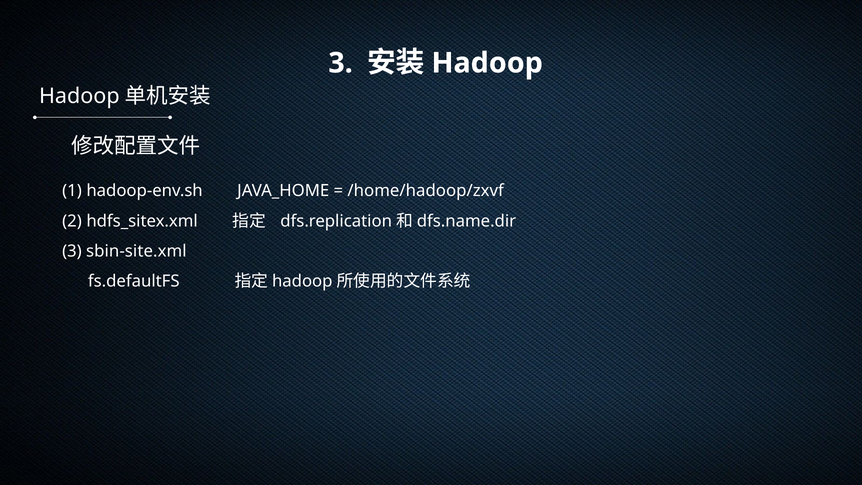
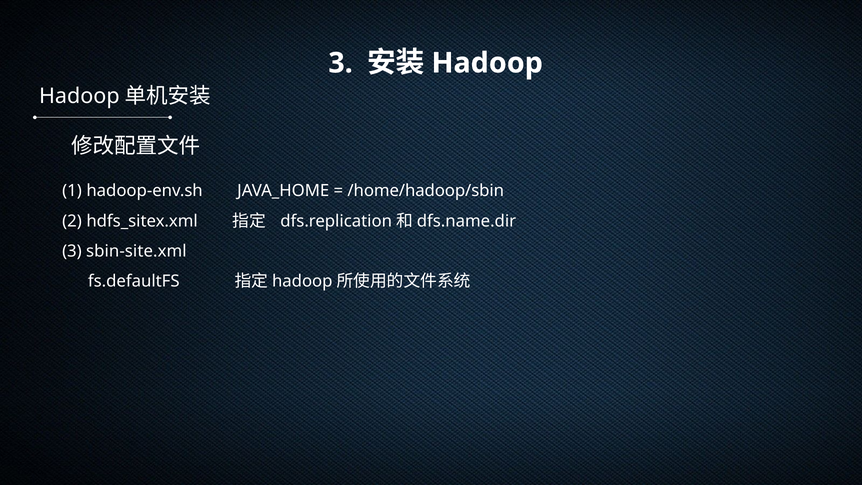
/home/hadoop/zxvf: /home/hadoop/zxvf -> /home/hadoop/sbin (426, 191)
